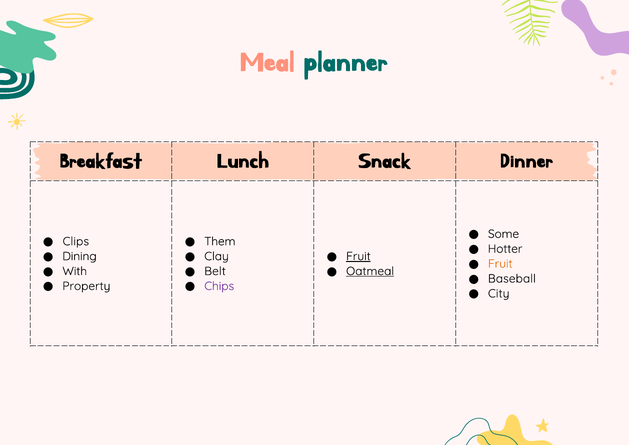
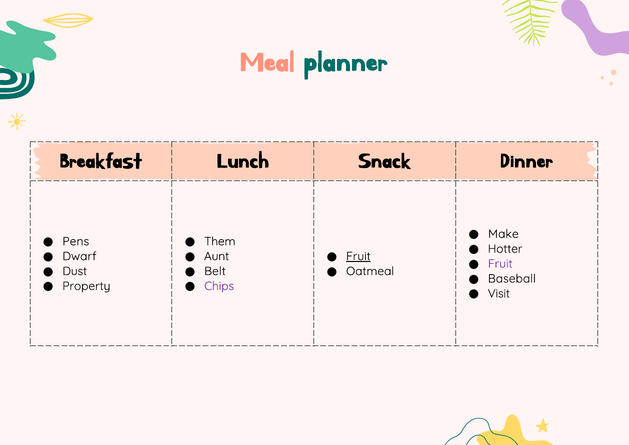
Some: Some -> Make (503, 234)
Clips: Clips -> Pens (76, 241)
Dining: Dining -> Dwarf (79, 256)
Clay: Clay -> Aunt (217, 256)
Fruit colour: orange -> purple (500, 264)
With: With -> Dust (75, 271)
Oatmeal underline: present -> none (370, 271)
City: City -> Visit (499, 293)
